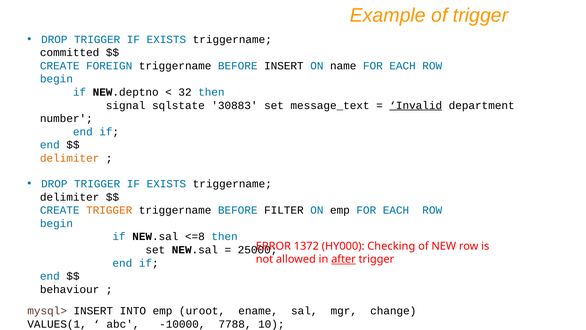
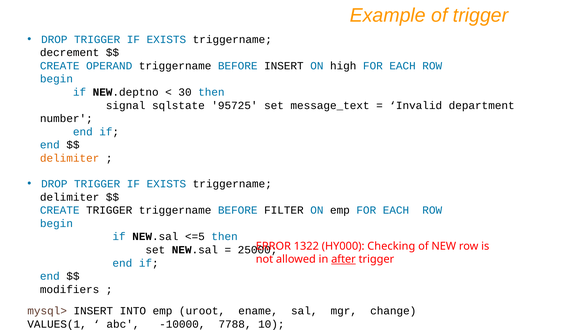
committed: committed -> decrement (70, 53)
FOREIGN: FOREIGN -> OPERAND (109, 66)
name: name -> high (343, 66)
32: 32 -> 30 (185, 92)
30883: 30883 -> 95725 (234, 105)
Invalid underline: present -> none (416, 105)
TRIGGER colour: orange -> black (109, 210)
<=8: <=8 -> <=5 (195, 236)
1372: 1372 -> 1322 (306, 246)
behaviour: behaviour -> modifiers (70, 289)
